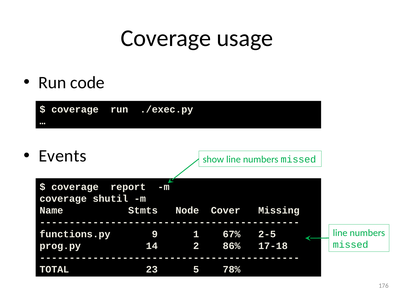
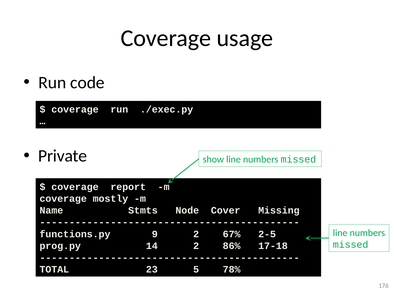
Events: Events -> Private (63, 156)
shutil: shutil -> mostly (110, 199)
9 1: 1 -> 2 (196, 234)
